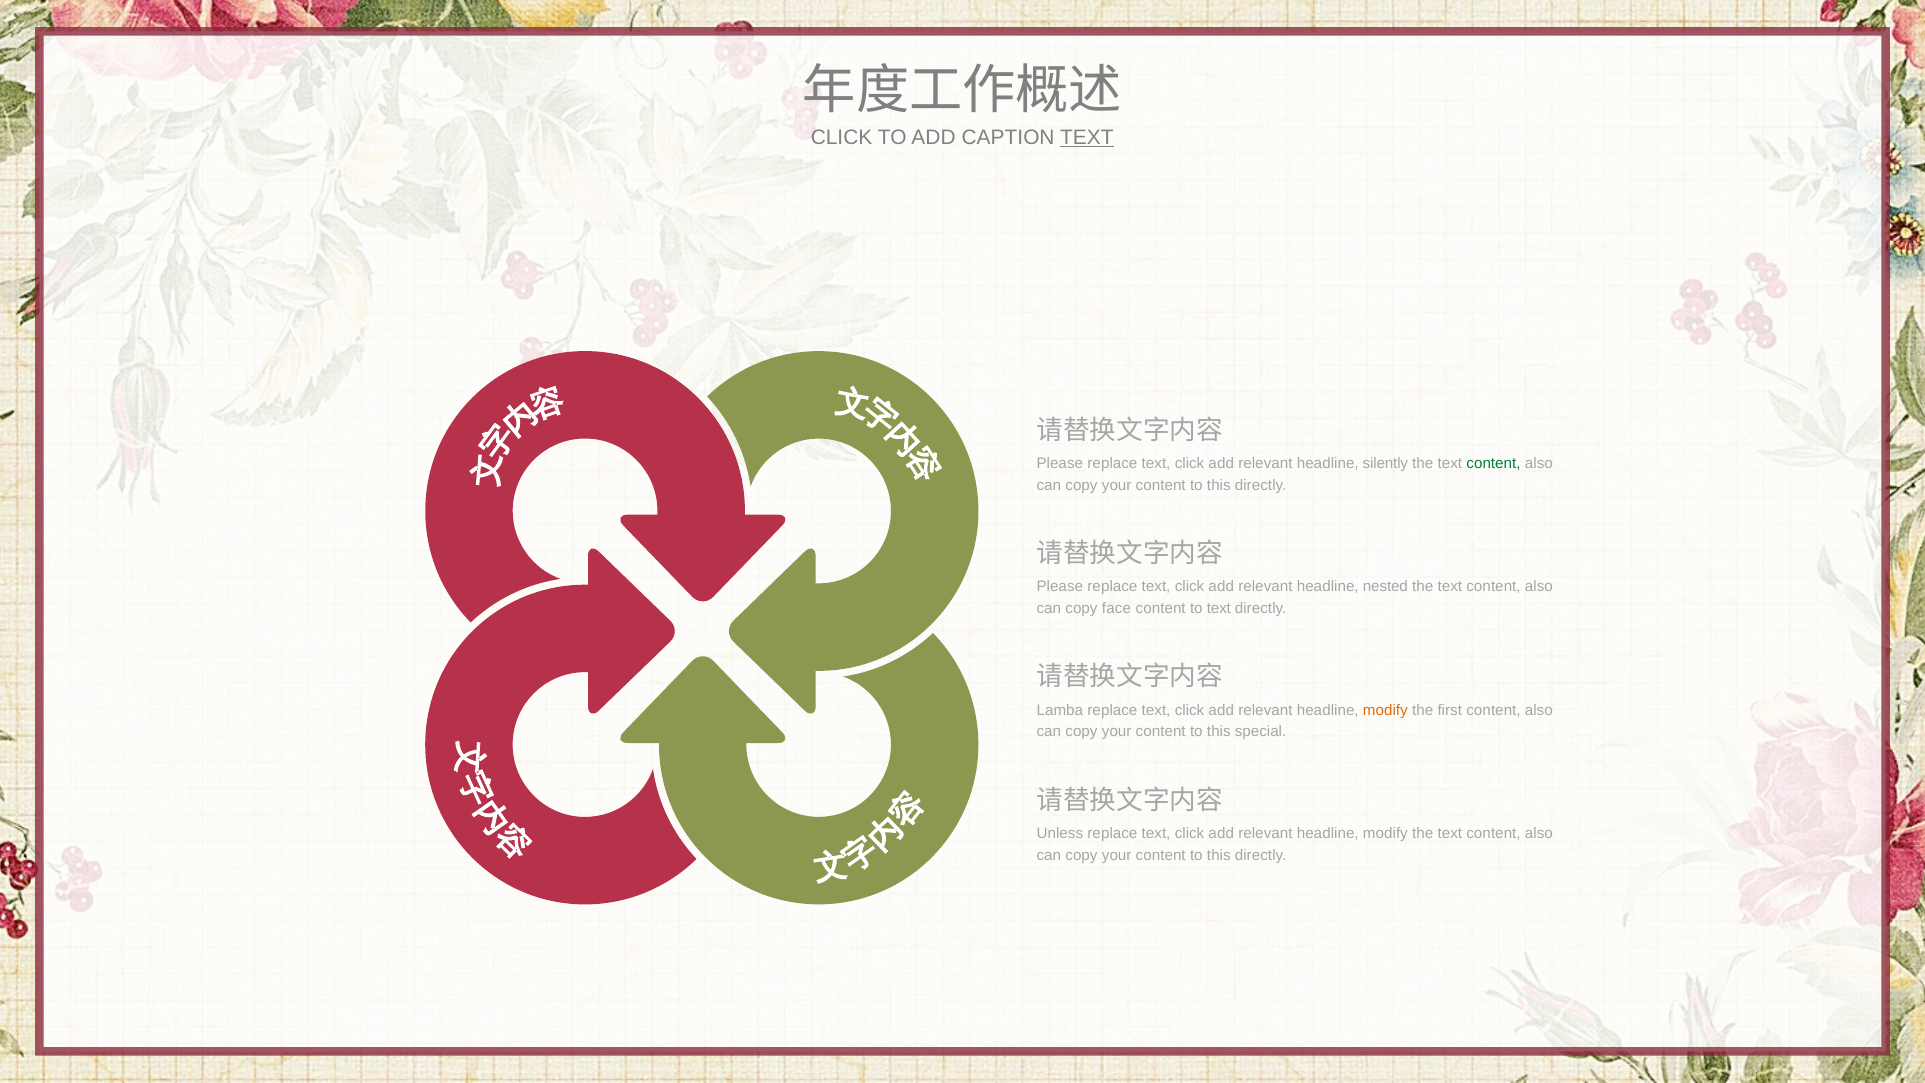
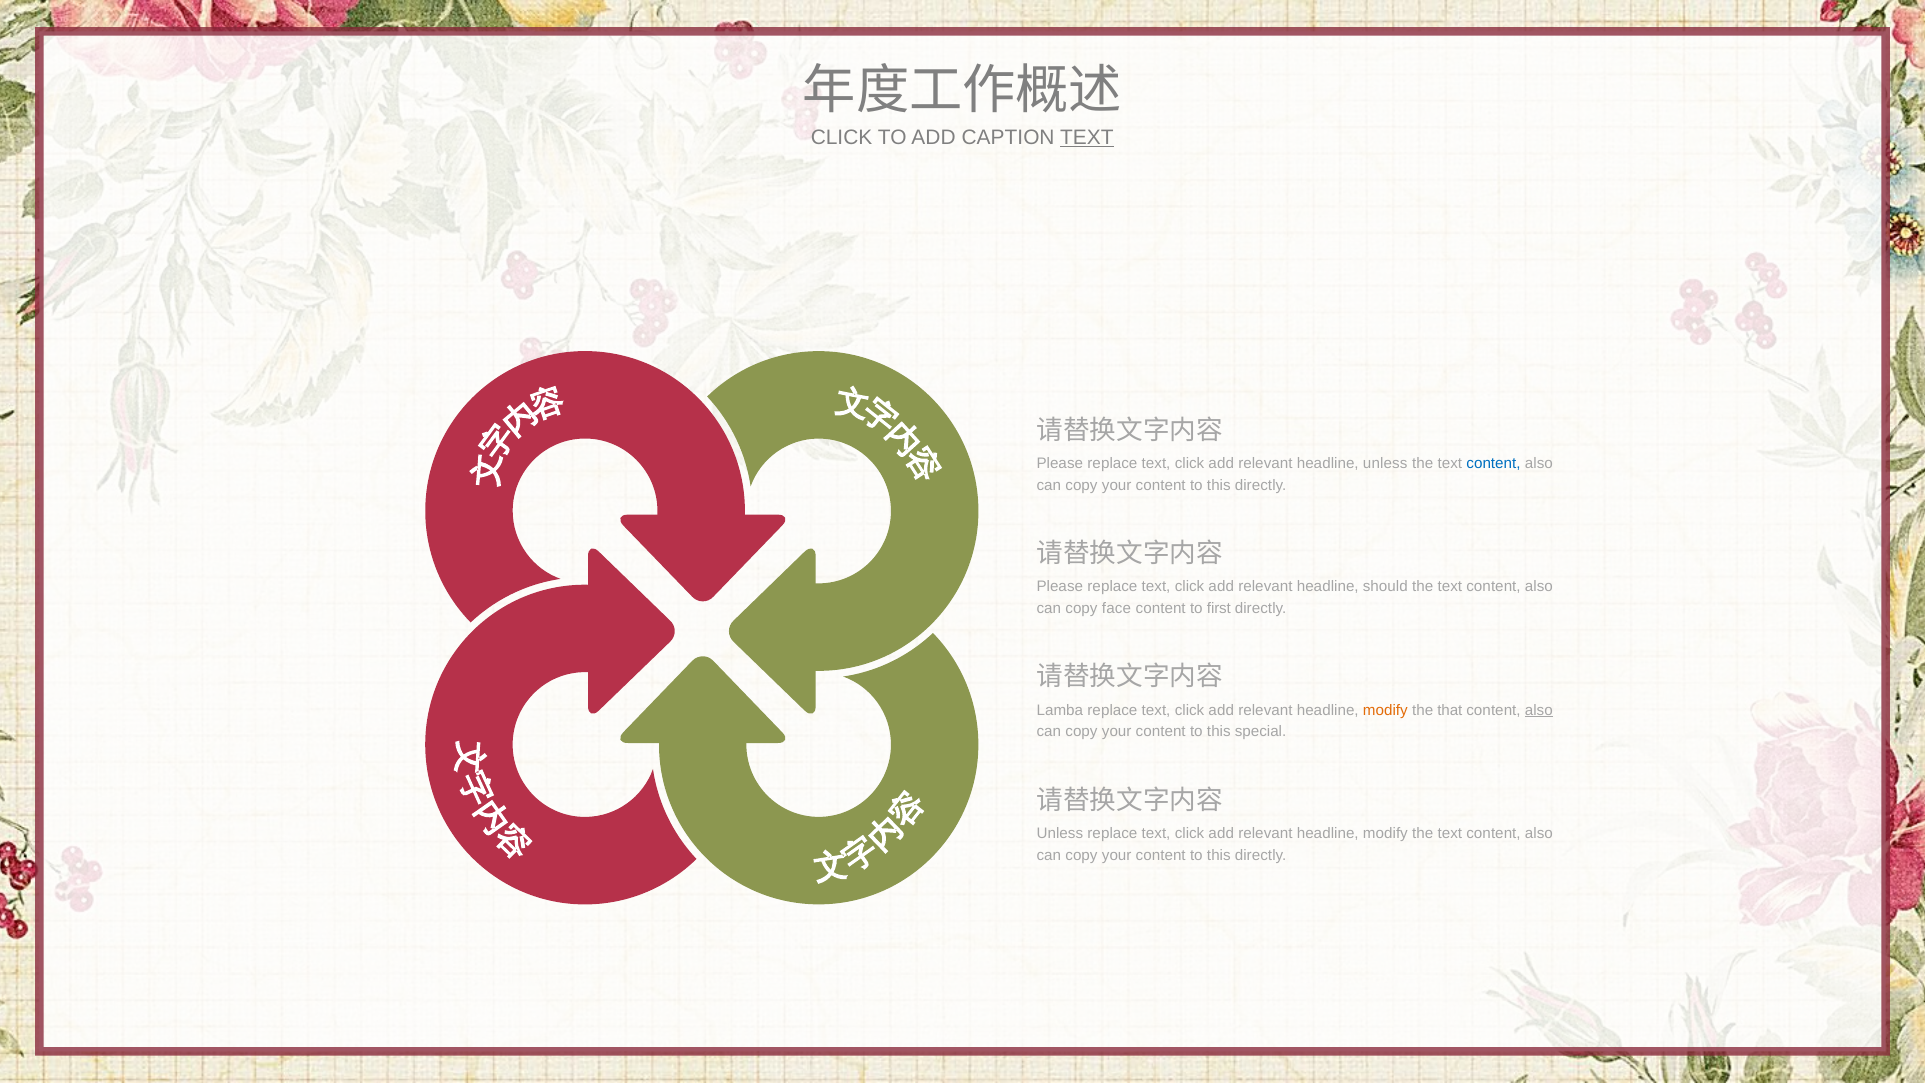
headline silently: silently -> unless (1385, 463)
content colour: green -> blue (1493, 463)
nested: nested -> should (1385, 587)
to text: text -> first (1219, 608)
first: first -> that (1450, 710)
also underline: none -> present (1539, 710)
